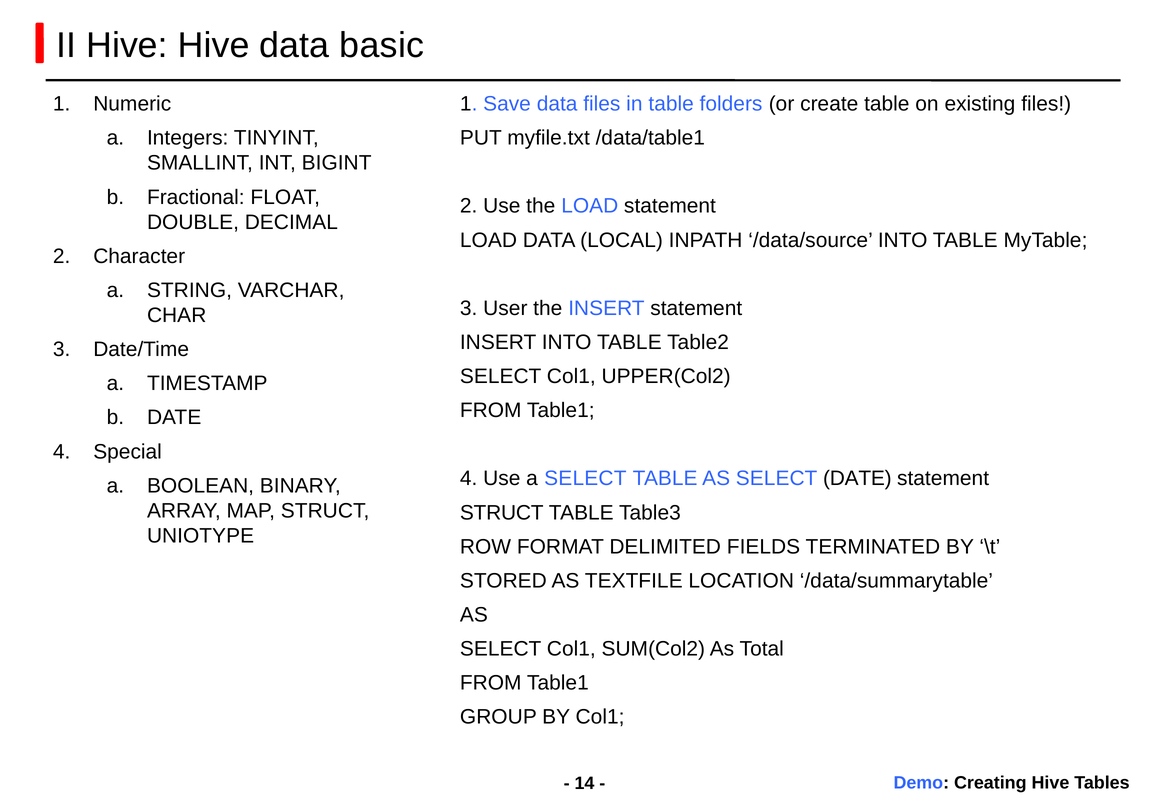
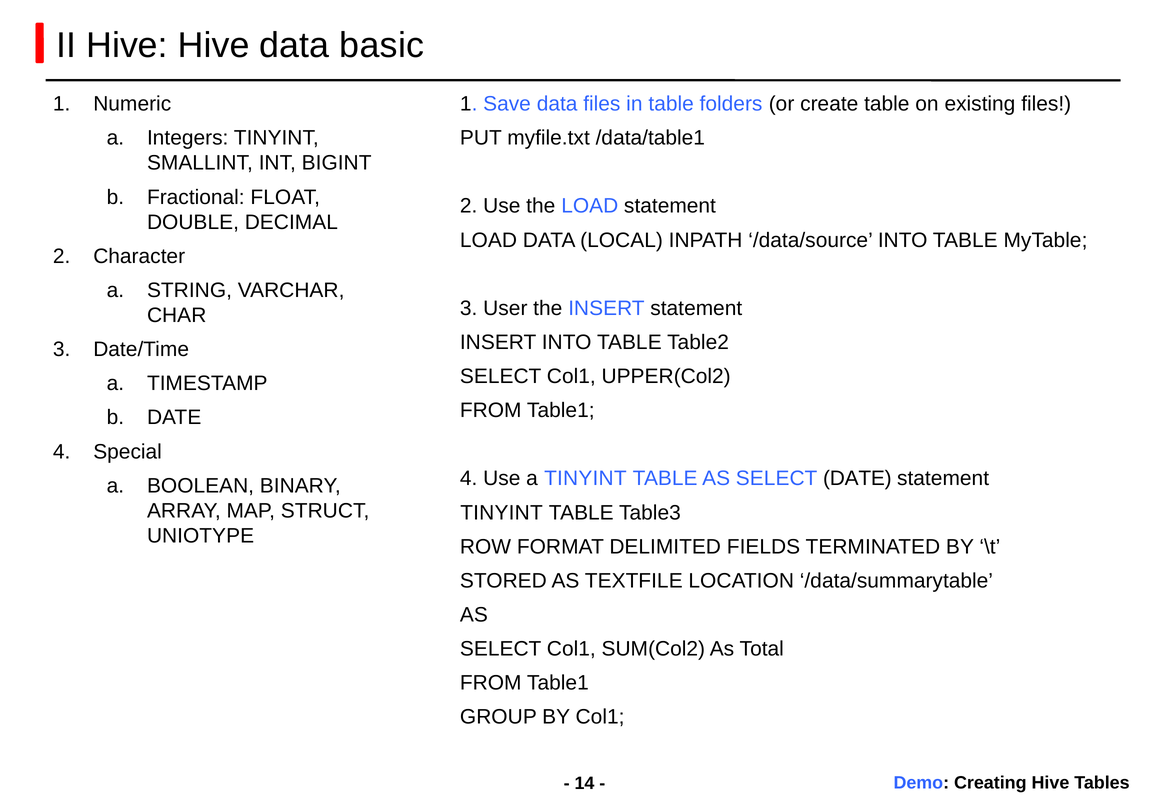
a SELECT: SELECT -> TINYINT (585, 479)
STRUCT: STRUCT -> TINYINT (502, 513)
